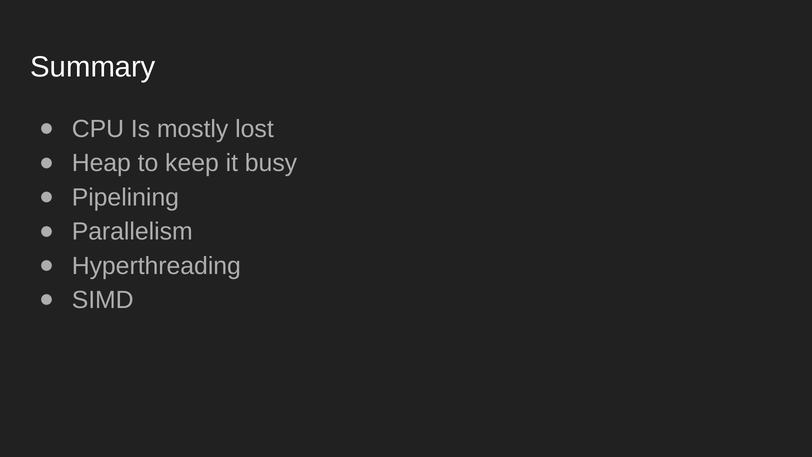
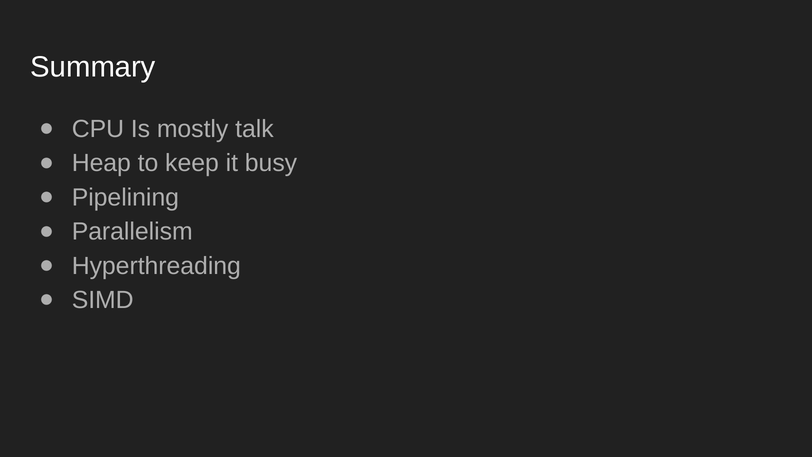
lost: lost -> talk (254, 129)
